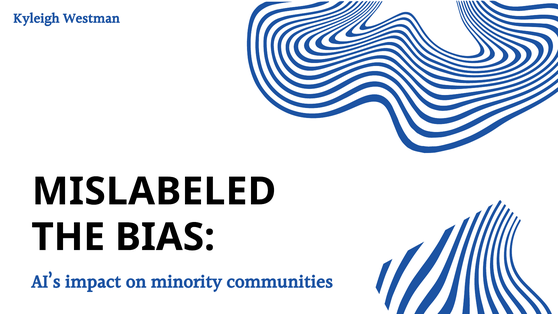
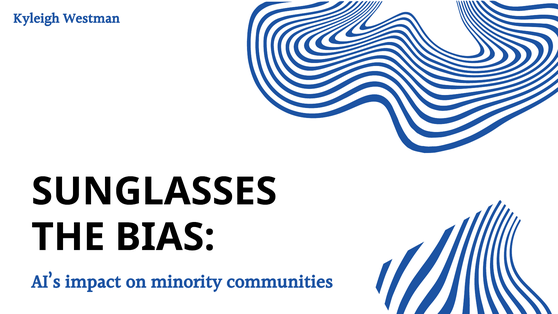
MISLABELED: MISLABELED -> SUNGLASSES (154, 191)
